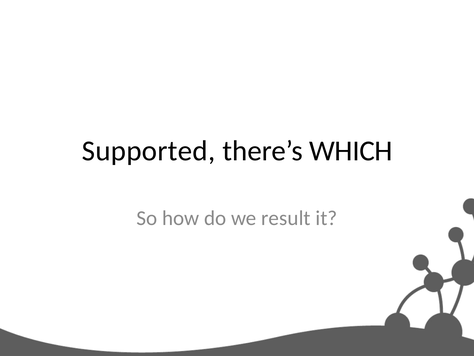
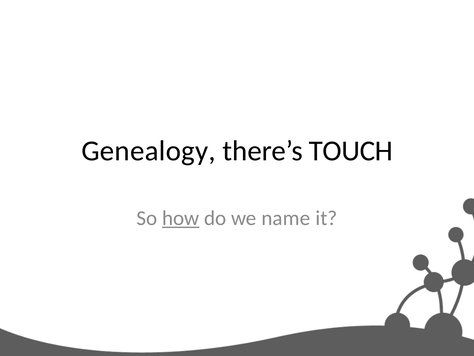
Supported: Supported -> Genealogy (149, 151)
WHICH: WHICH -> TOUCH (351, 151)
how underline: none -> present (181, 218)
result: result -> name (286, 218)
